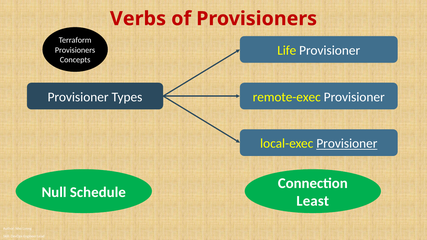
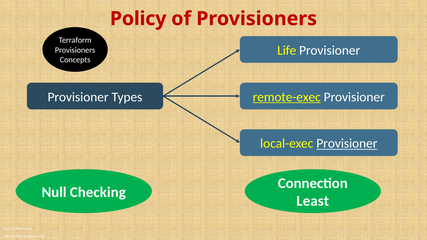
Verbs: Verbs -> Policy (138, 19)
remote-exec underline: none -> present (287, 97)
Schedule: Schedule -> Checking (98, 192)
